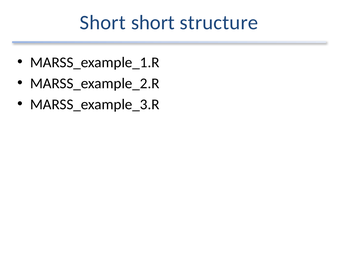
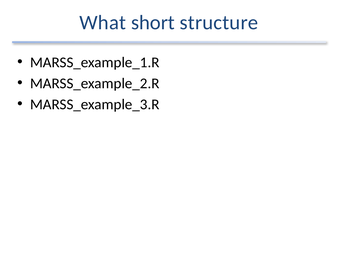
Short: Short -> What (103, 23)
